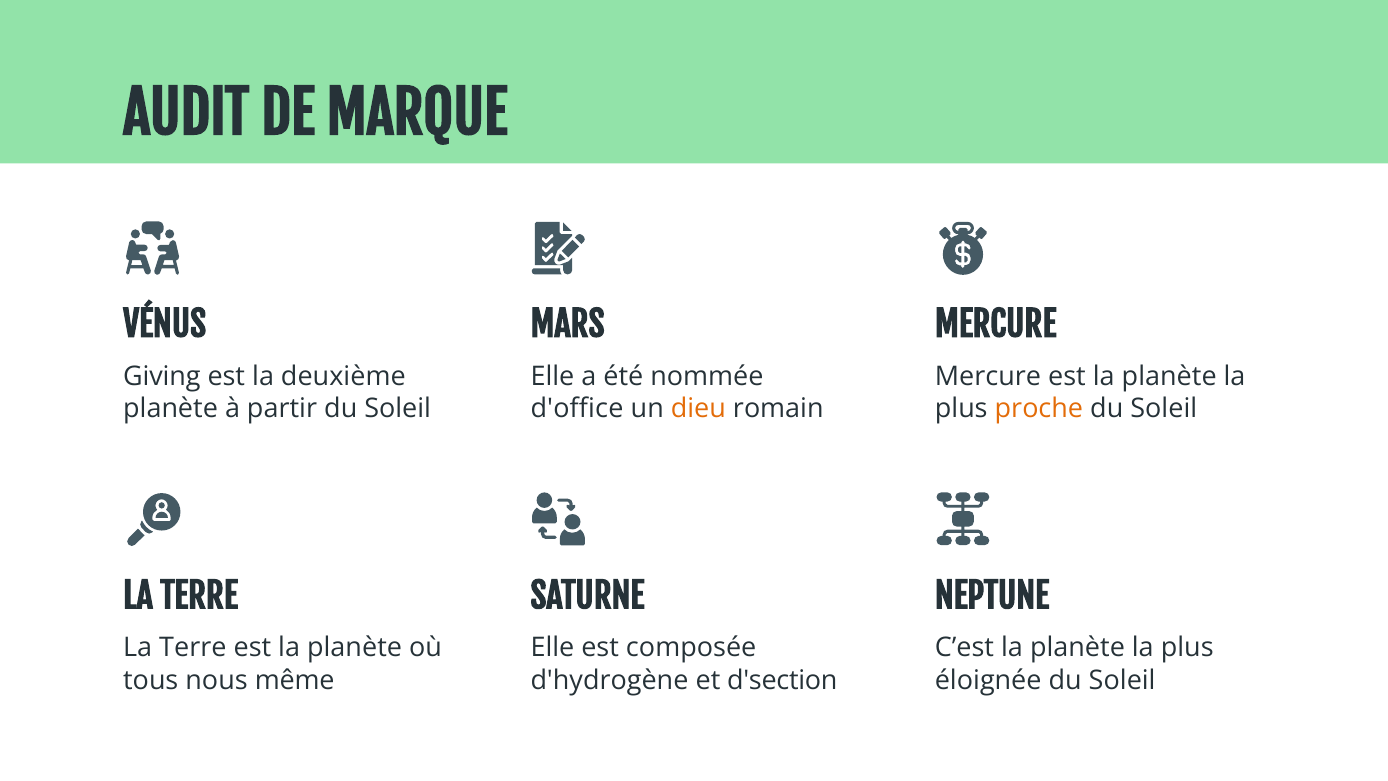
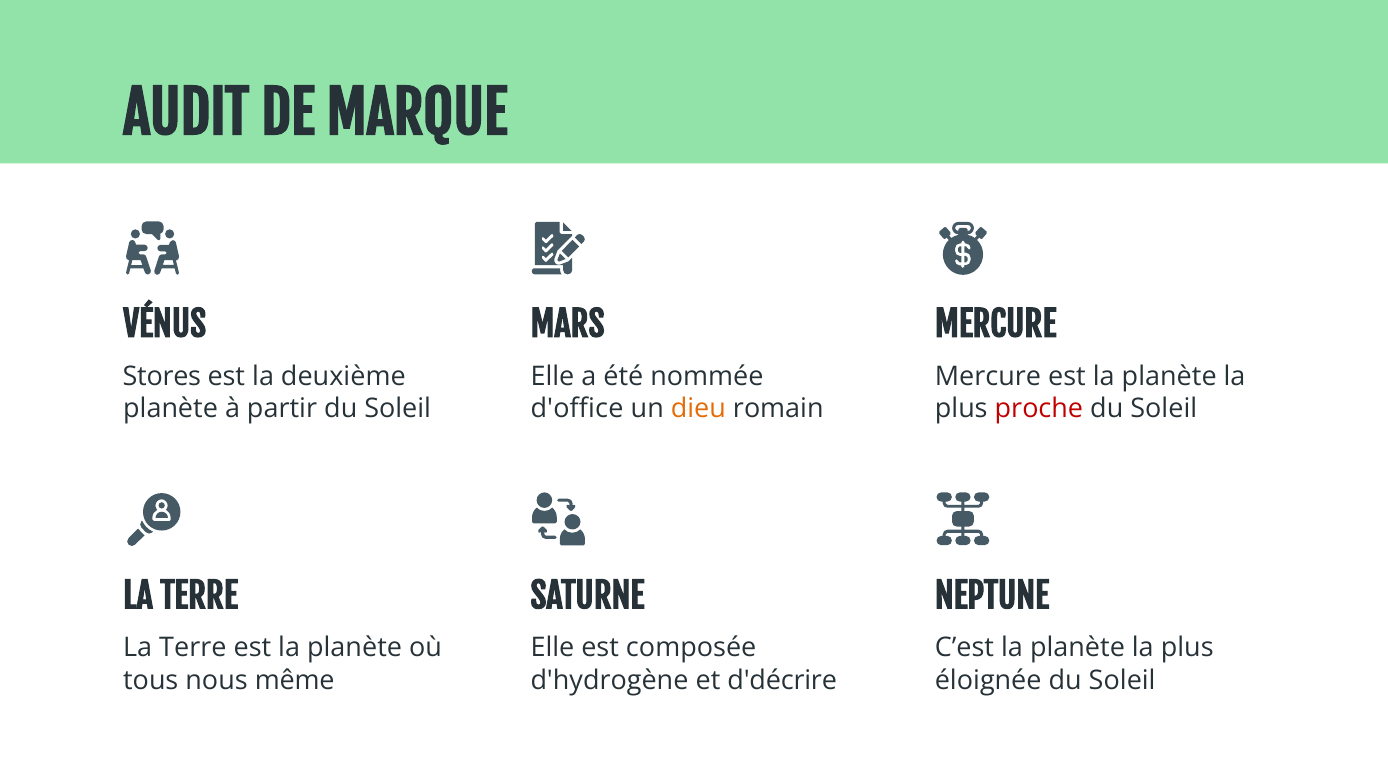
Giving: Giving -> Stores (162, 376)
proche colour: orange -> red (1039, 408)
d'section: d'section -> d'décrire (782, 680)
